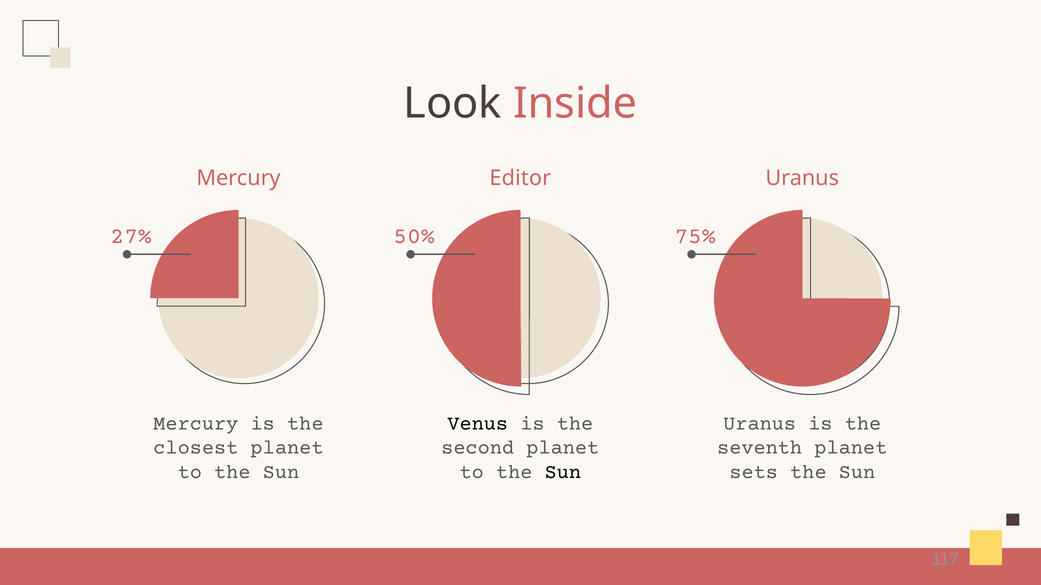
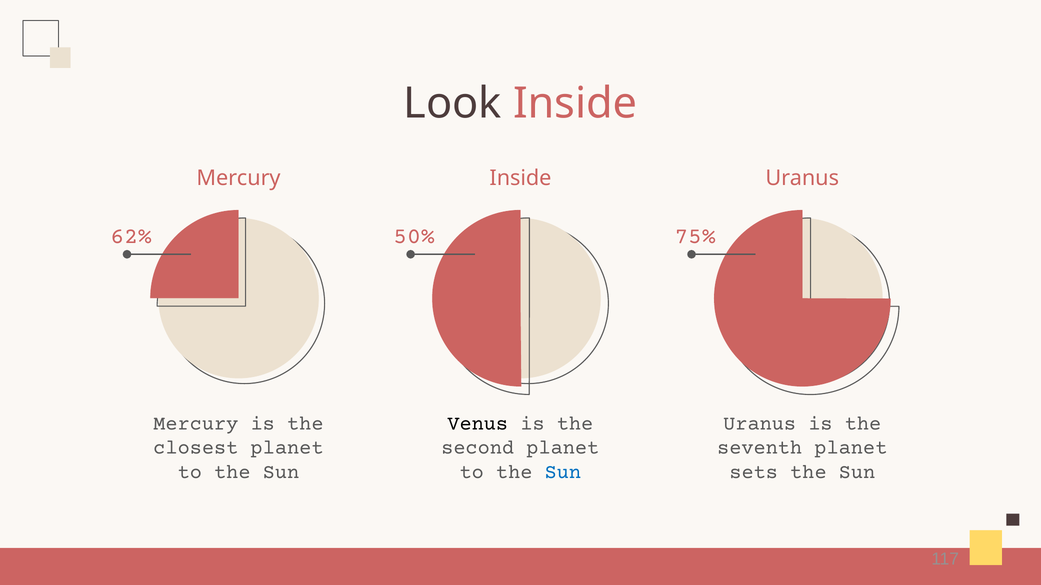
Mercury Editor: Editor -> Inside (520, 178)
27%: 27% -> 62% (131, 236)
Sun colour: black -> blue (563, 472)
